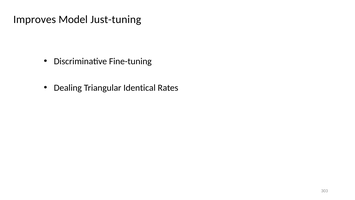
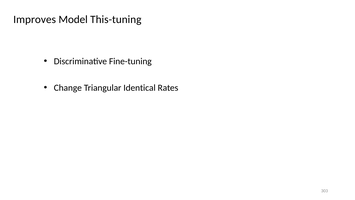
Just-tuning: Just-tuning -> This-tuning (116, 19)
Dealing: Dealing -> Change (68, 88)
